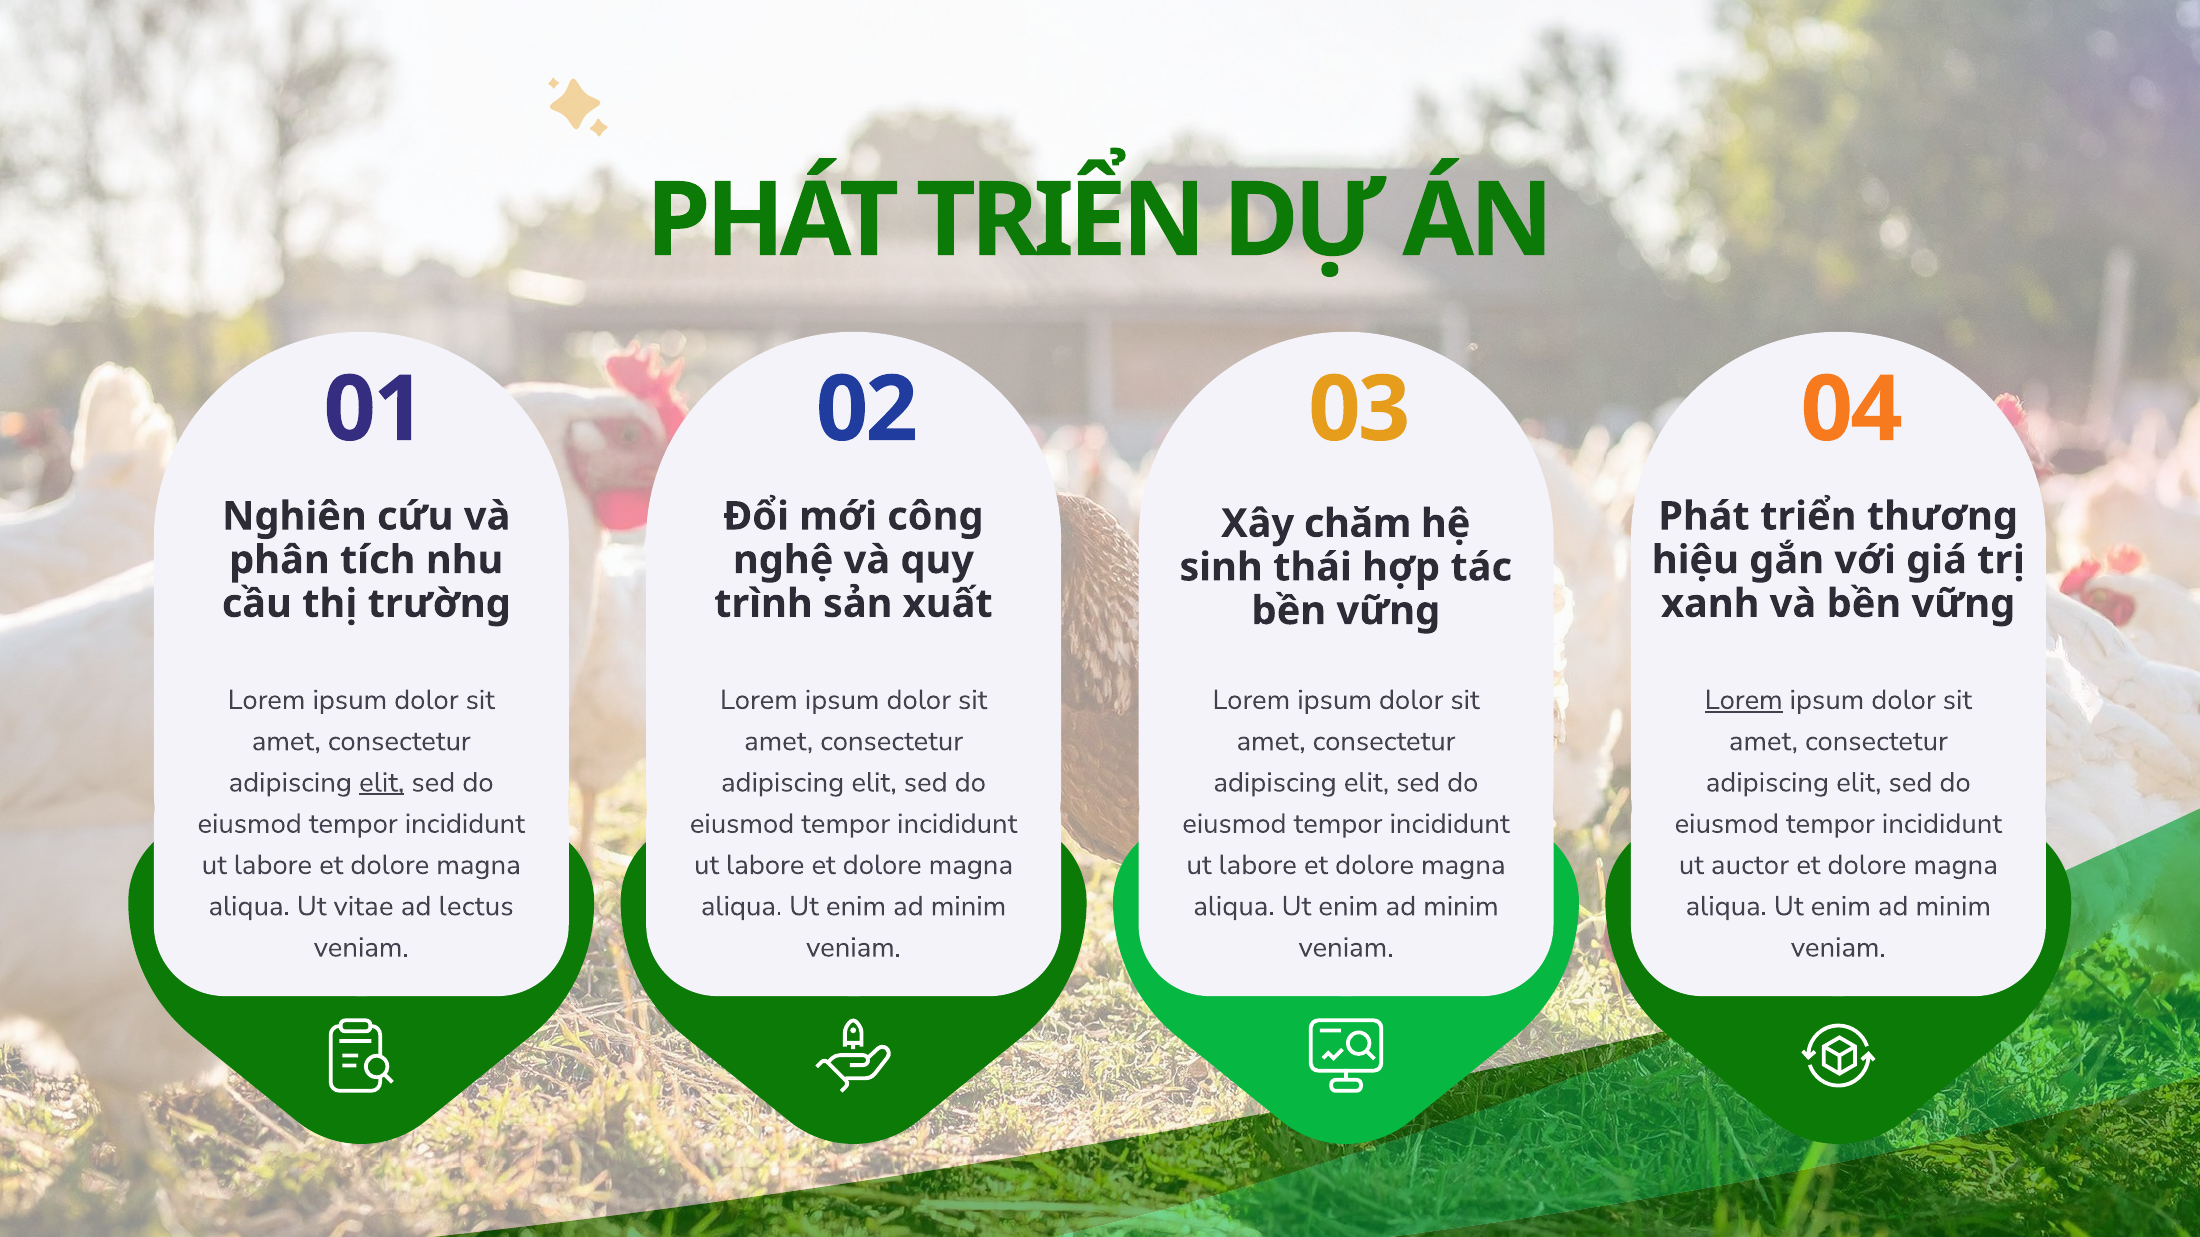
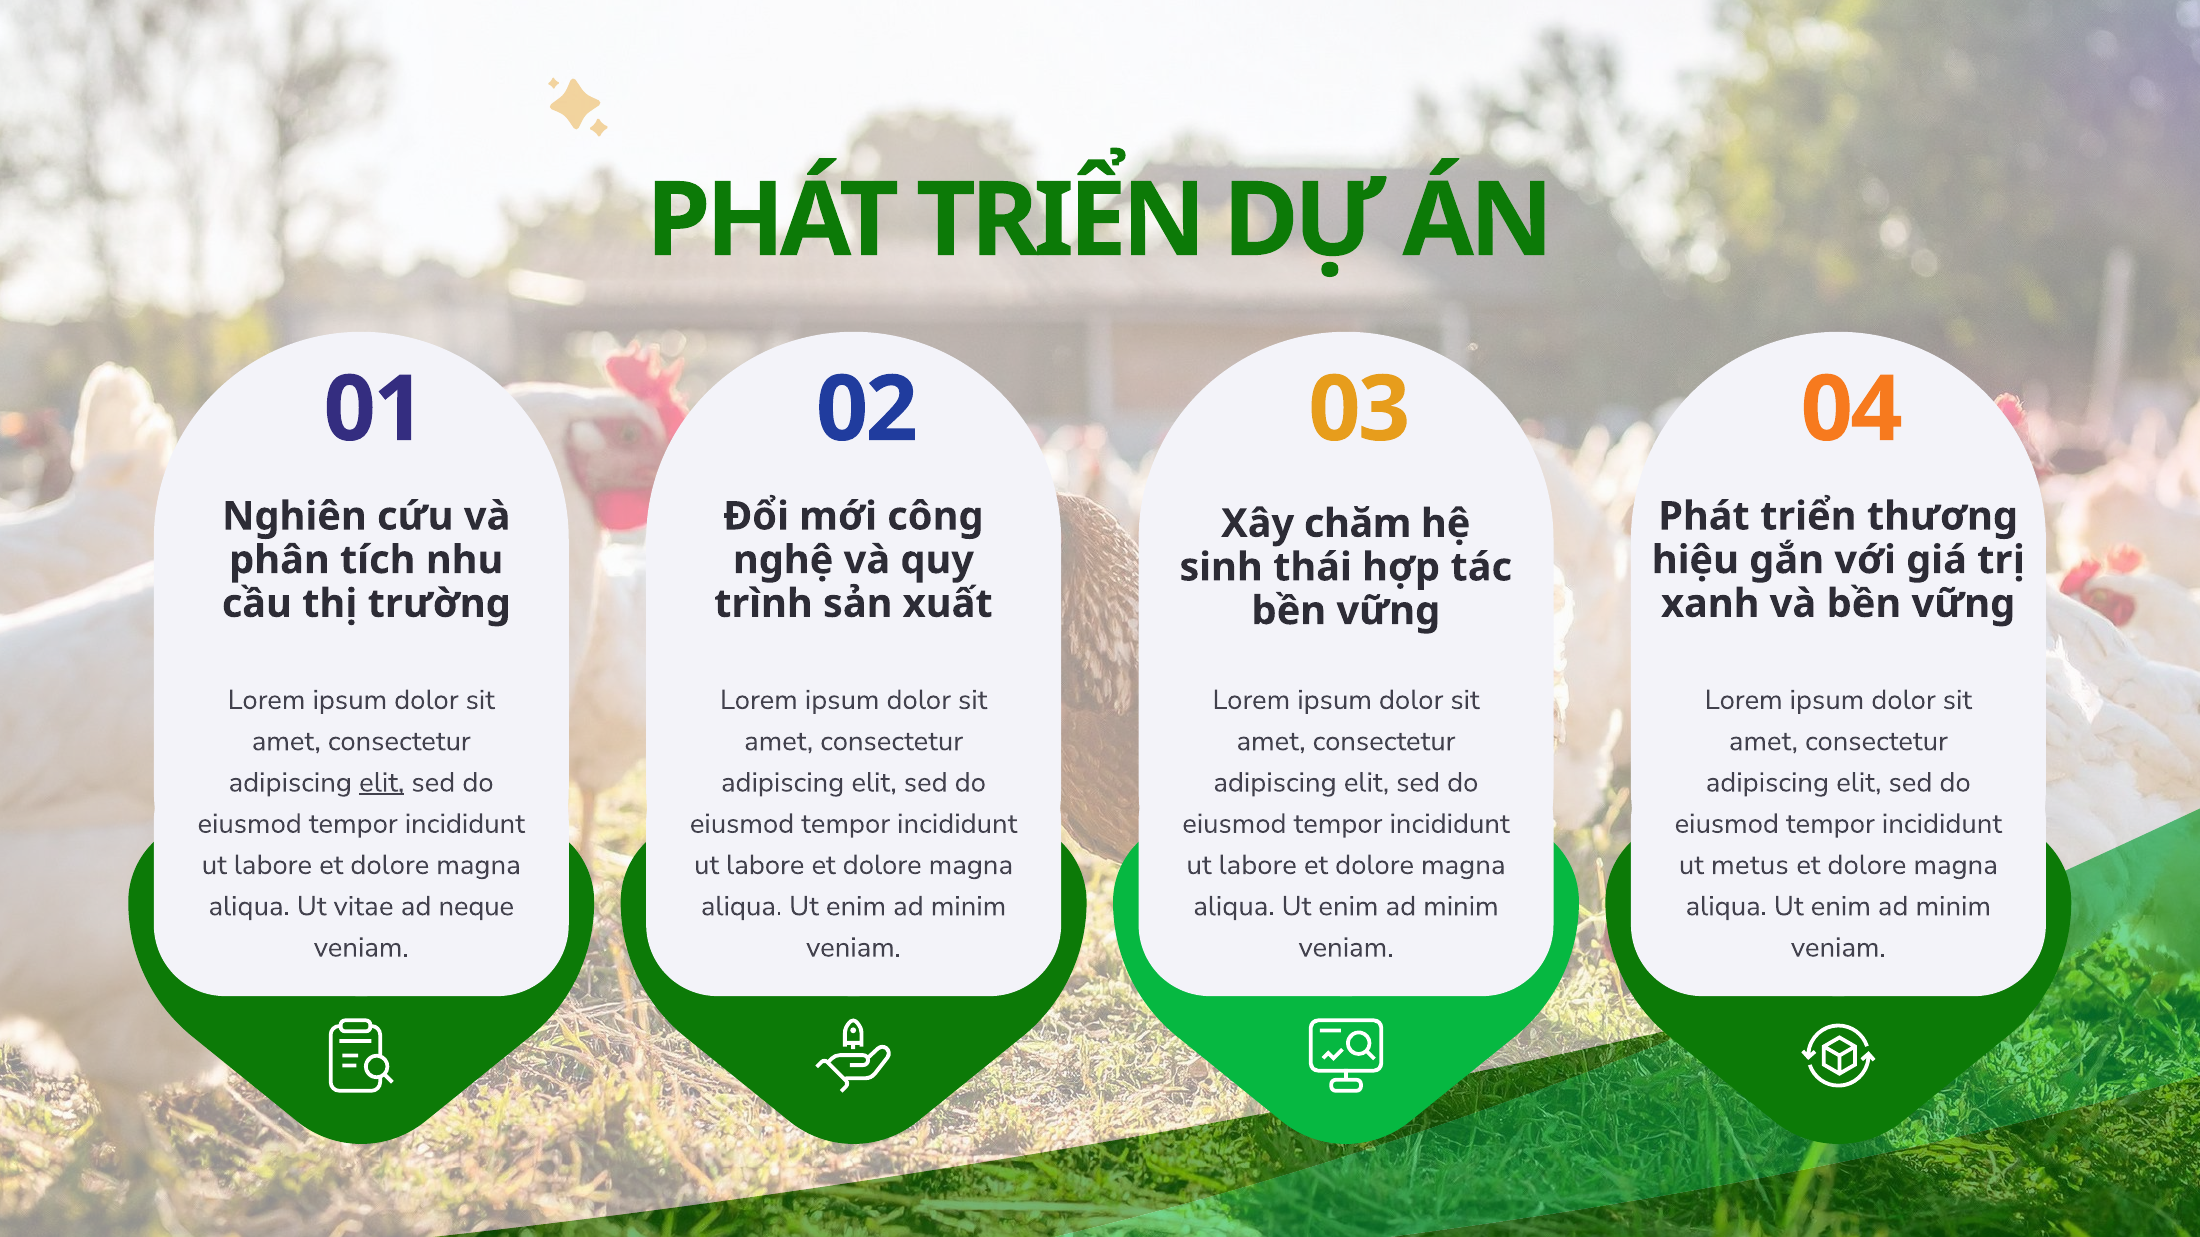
Lorem underline: present -> none (1744, 700)
auctor: auctor -> metus (1750, 865)
lectus: lectus -> neque (476, 907)
